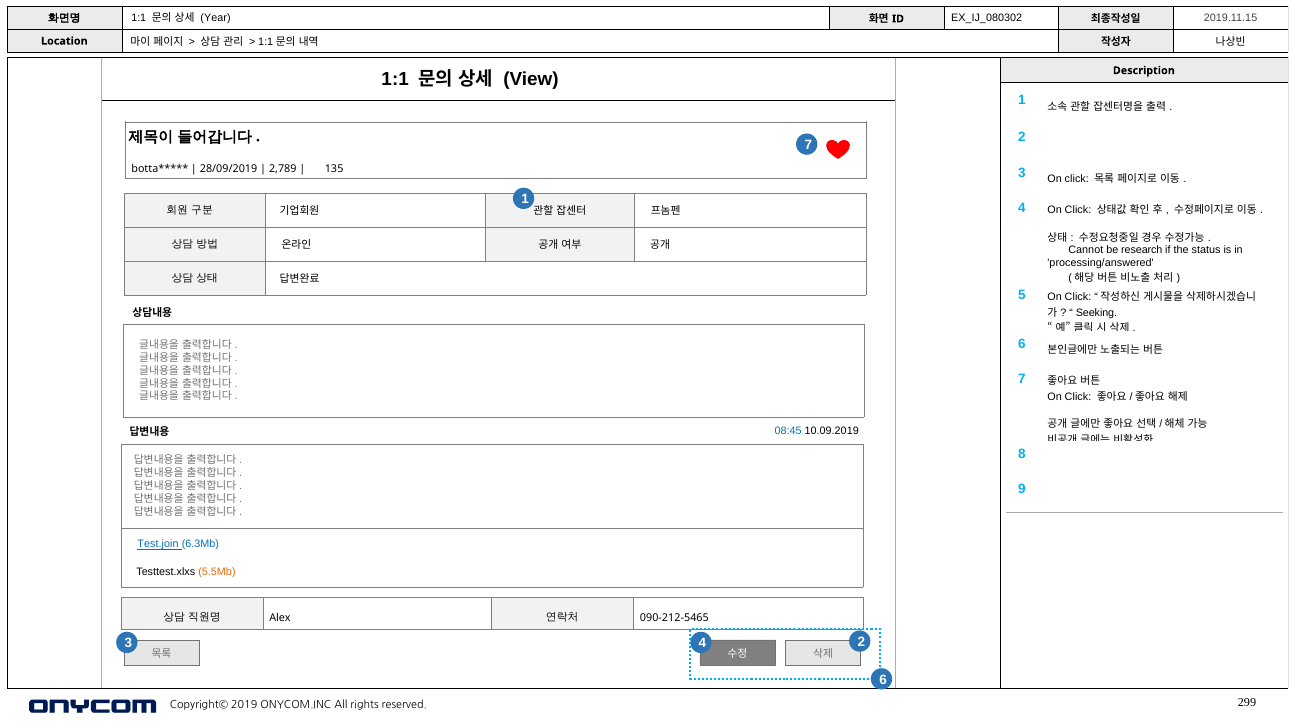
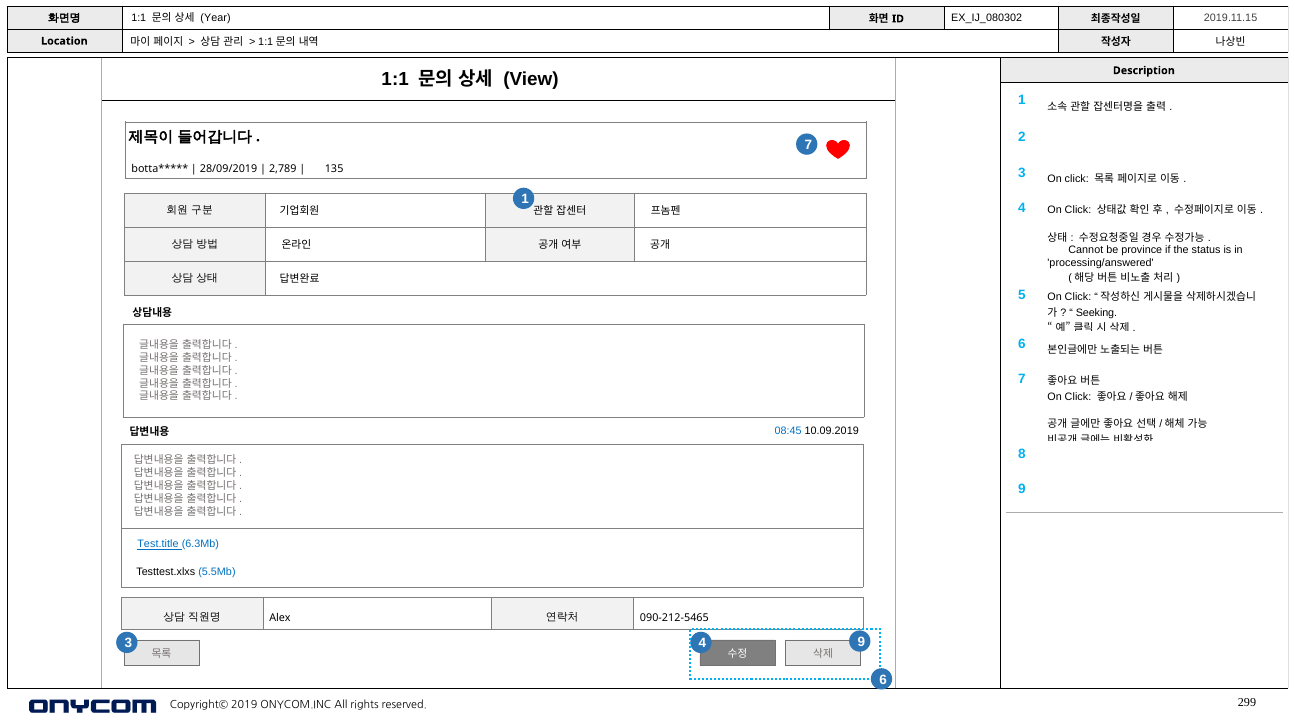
research: research -> province (1142, 251)
Test.join: Test.join -> Test.title (158, 545)
5.5Mb colour: orange -> blue (217, 573)
4 2: 2 -> 9 (861, 642)
